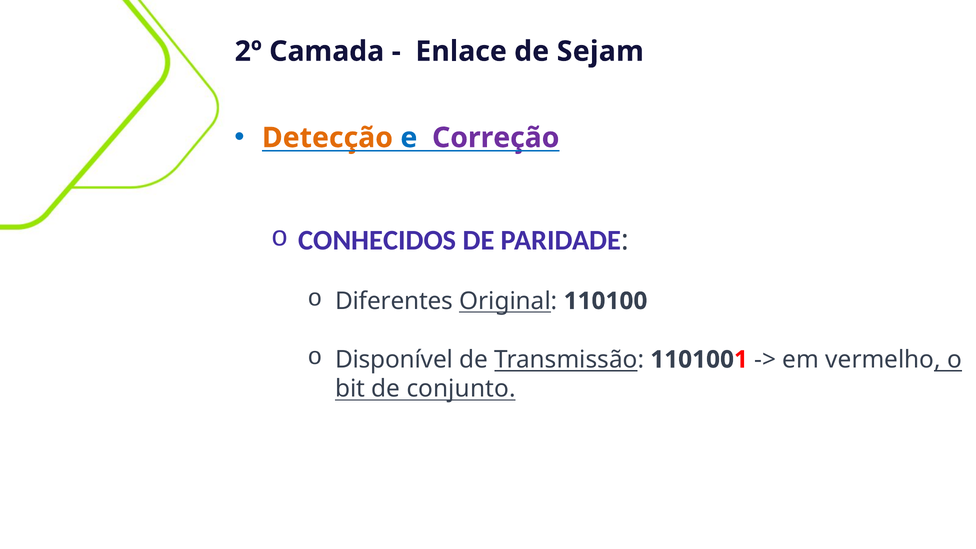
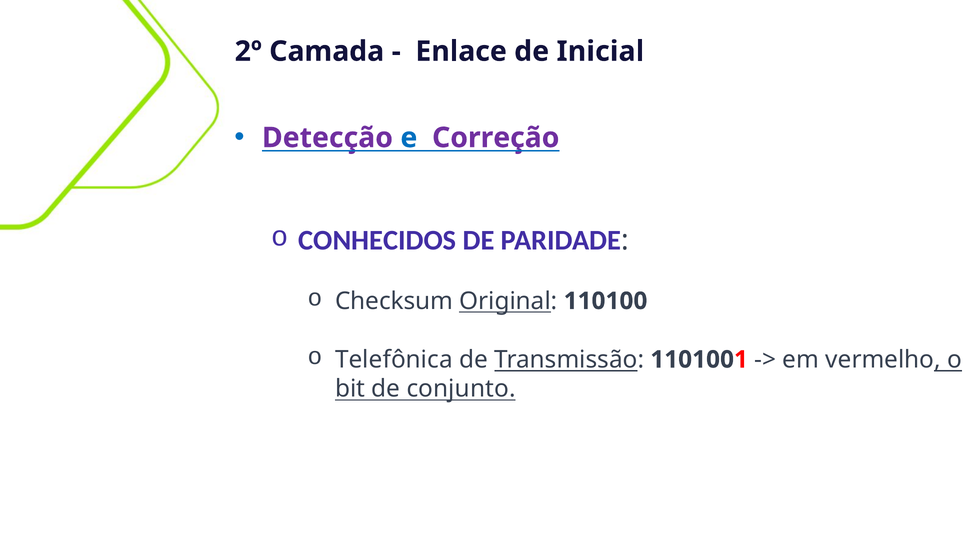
Sejam: Sejam -> Inicial (600, 51)
Detecção colour: orange -> purple (327, 138)
Diferentes: Diferentes -> Checksum (394, 301)
Disponível: Disponível -> Telefônica (394, 360)
